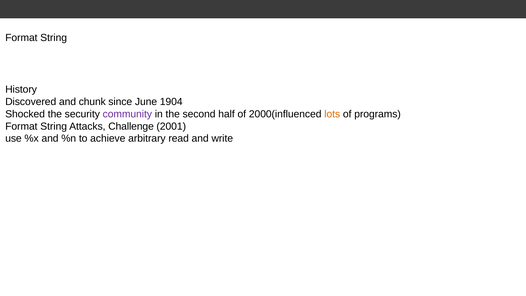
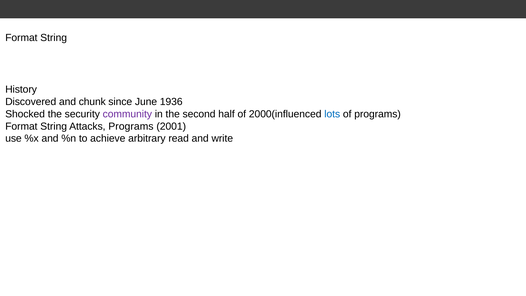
1904: 1904 -> 1936 (171, 102)
lots colour: orange -> blue (332, 114)
Attacks Challenge: Challenge -> Programs (131, 126)
